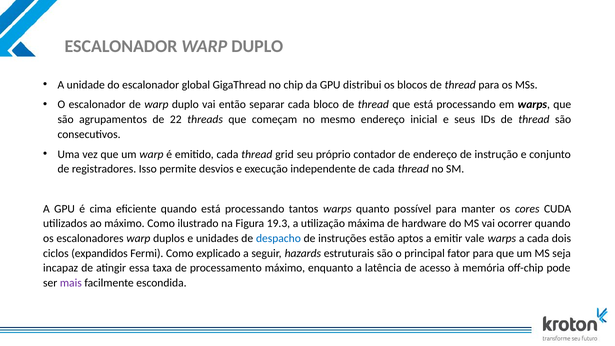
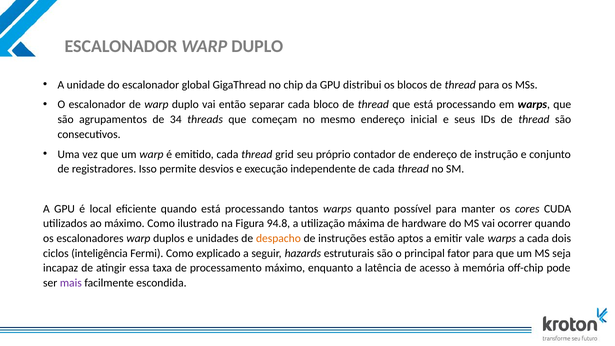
22: 22 -> 34 (176, 119)
cima: cima -> local (101, 209)
19.3: 19.3 -> 94.8 (278, 224)
despacho colour: blue -> orange (278, 238)
expandidos: expandidos -> inteligência (100, 253)
